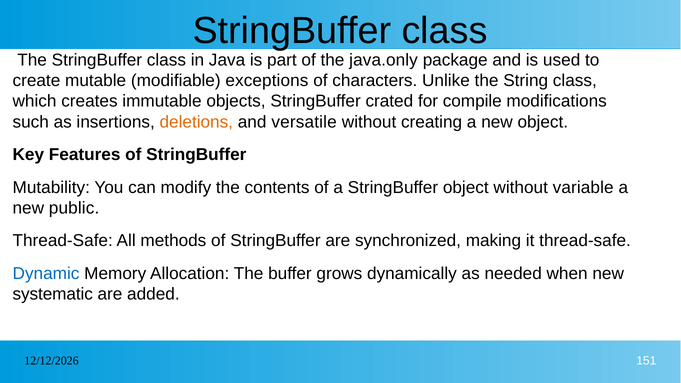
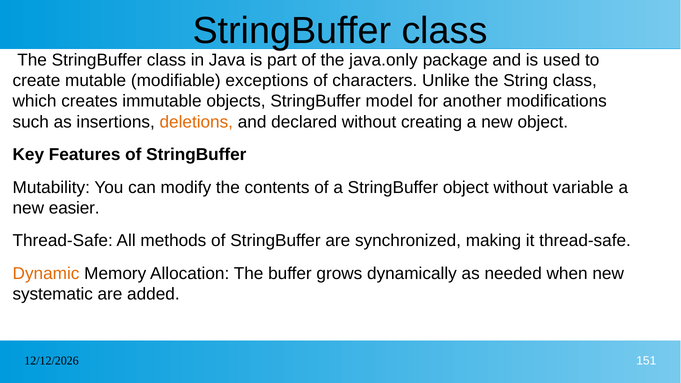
crated: crated -> model (389, 101)
compile: compile -> another (472, 101)
versatile: versatile -> declared (304, 122)
public: public -> easier (74, 208)
Dynamic colour: blue -> orange (46, 274)
